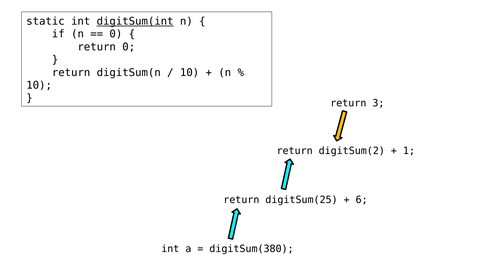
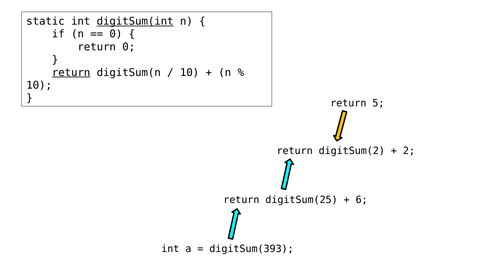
return underline: none -> present (71, 73)
3: 3 -> 5 (378, 103)
1: 1 -> 2 (409, 151)
digitSum(380: digitSum(380 -> digitSum(393 (252, 249)
